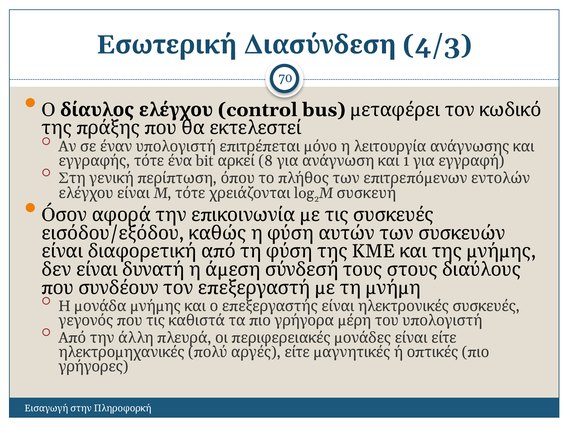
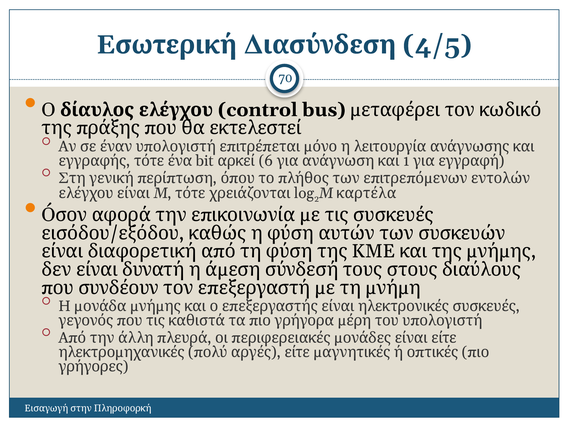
4/3: 4/3 -> 4/5 (437, 45)
8: 8 -> 6 (266, 161)
συσκευή: συσκευή -> καρτέλα (366, 193)
